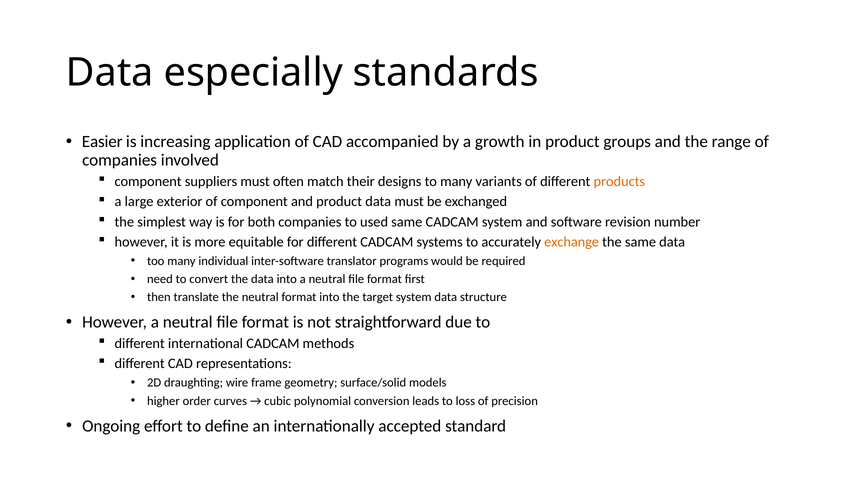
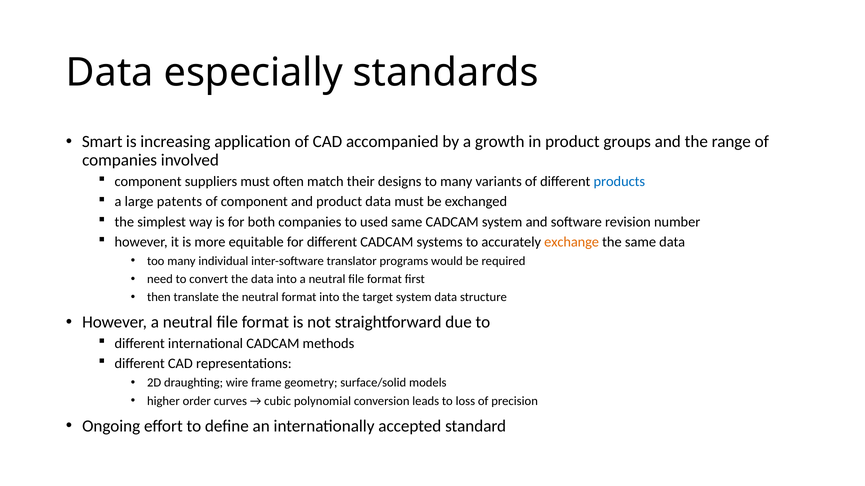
Easier: Easier -> Smart (102, 142)
products colour: orange -> blue (619, 182)
exterior: exterior -> patents (179, 202)
